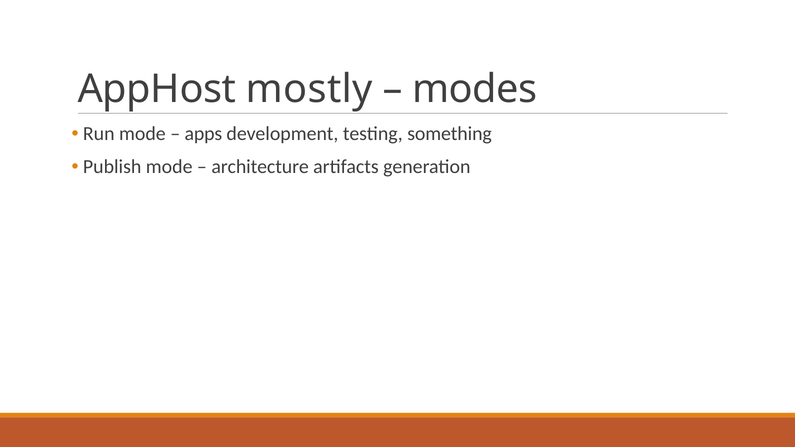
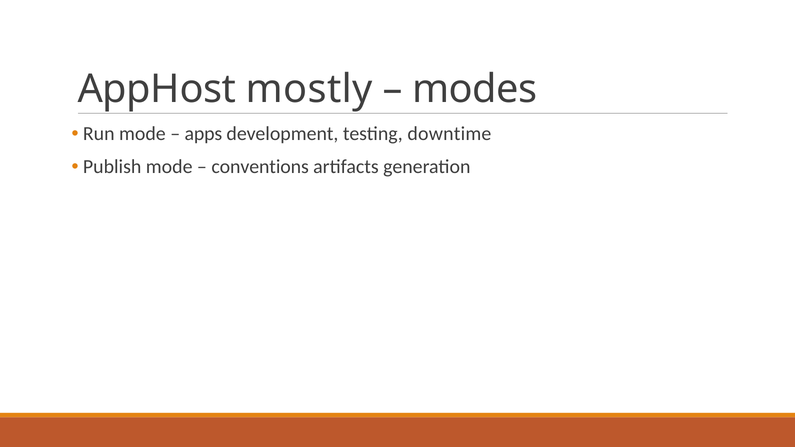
something: something -> downtime (449, 134)
architecture: architecture -> conventions (260, 167)
